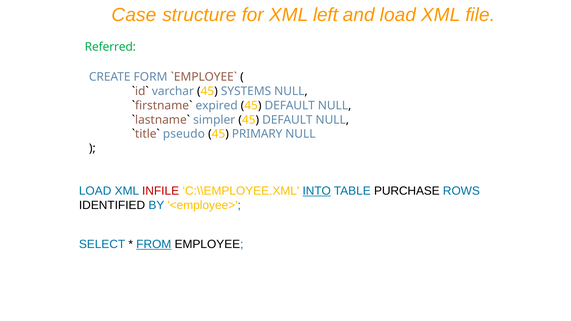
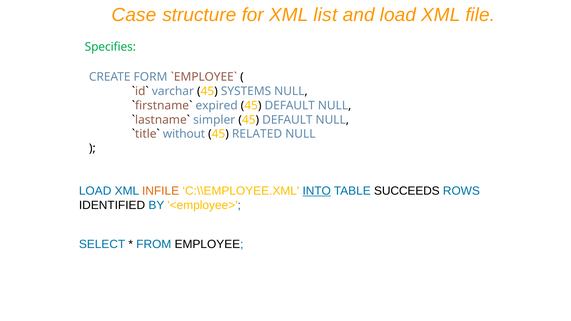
left: left -> list (325, 15)
Referred: Referred -> Specifies (110, 47)
pseudo: pseudo -> without (184, 134)
PRIMARY: PRIMARY -> RELATED (257, 134)
INFILE colour: red -> orange (161, 191)
PURCHASE: PURCHASE -> SUCCEEDS (407, 191)
FROM underline: present -> none (154, 244)
